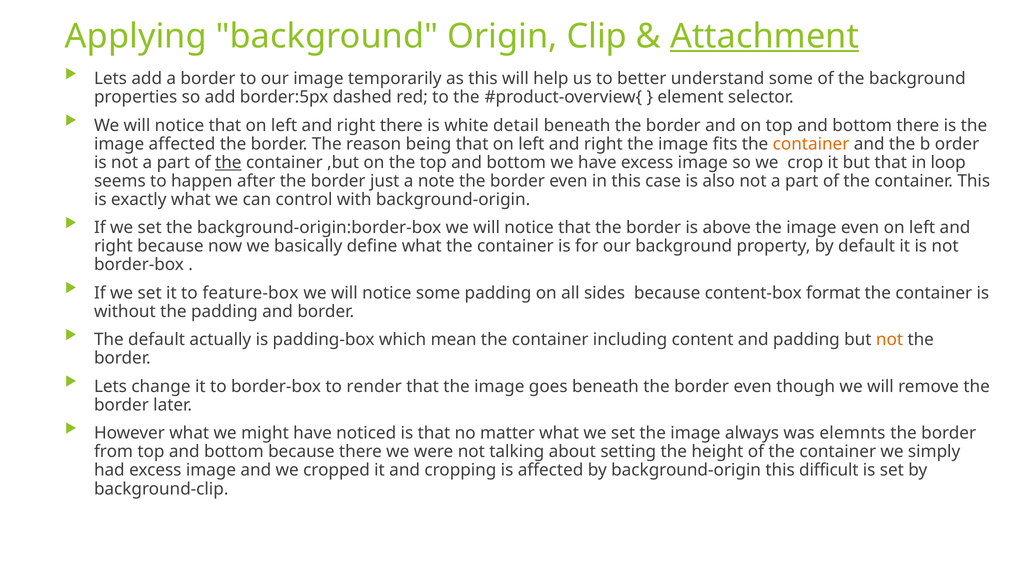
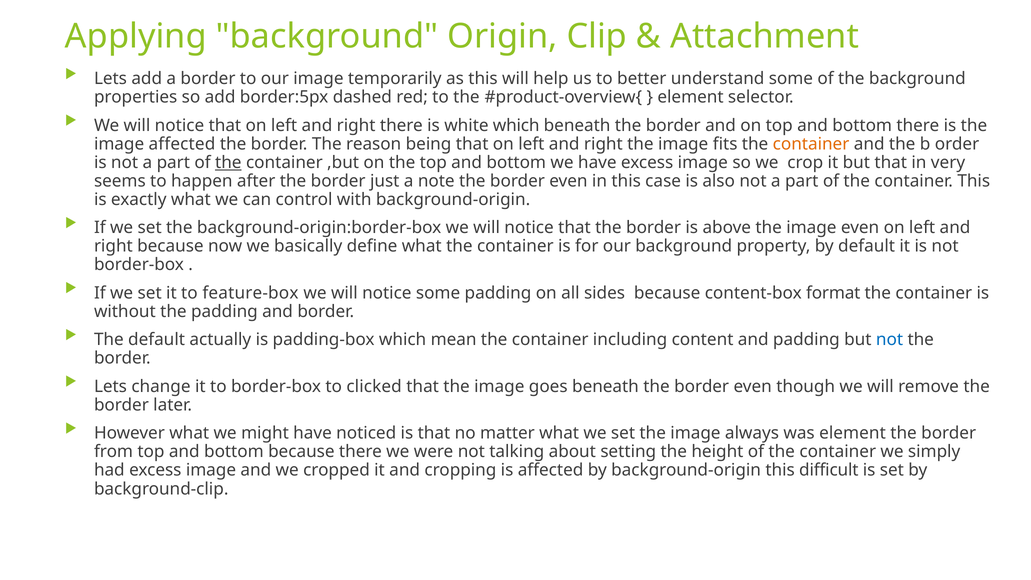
Attachment underline: present -> none (765, 36)
white detail: detail -> which (516, 125)
loop: loop -> very (948, 162)
not colour: orange -> blue (890, 340)
render: render -> clicked (374, 386)
was elemnts: elemnts -> element (852, 433)
